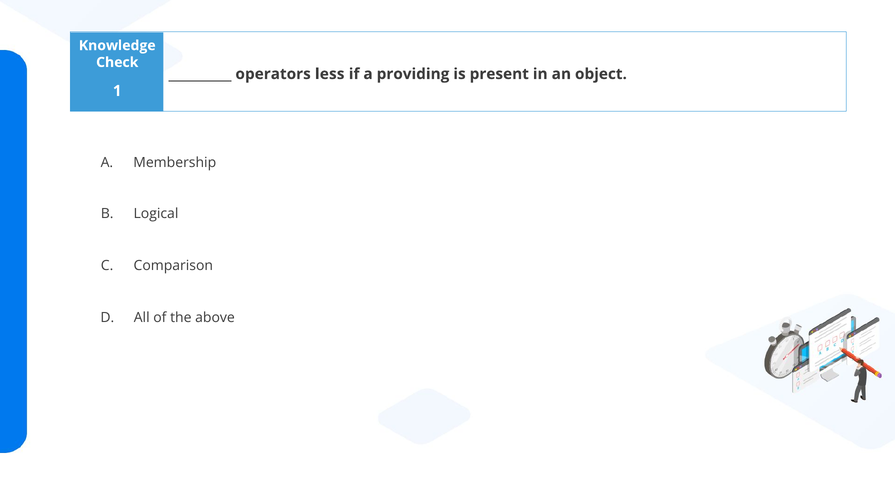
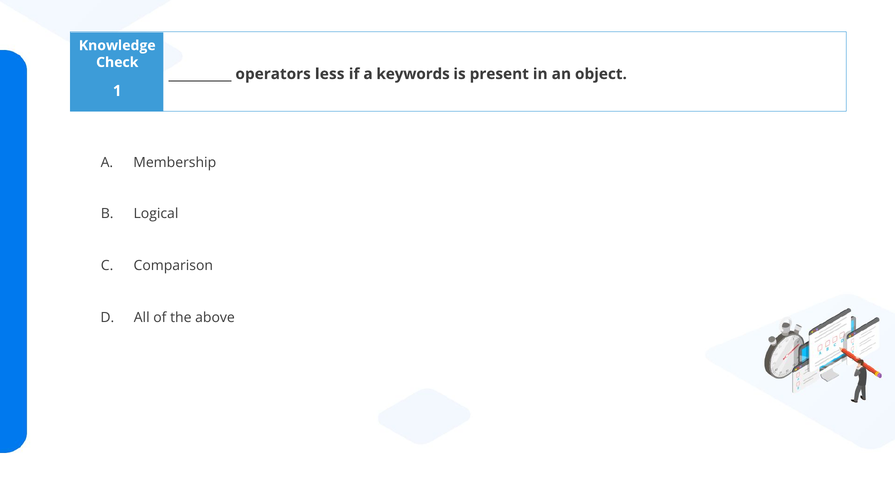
providing: providing -> keywords (413, 74)
